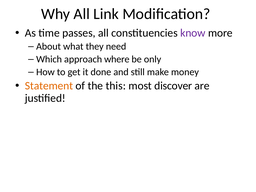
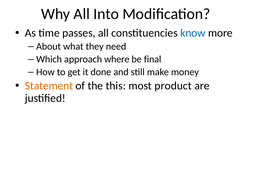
Link: Link -> Into (106, 14)
know colour: purple -> blue (193, 33)
only: only -> final (153, 59)
discover: discover -> product (173, 86)
